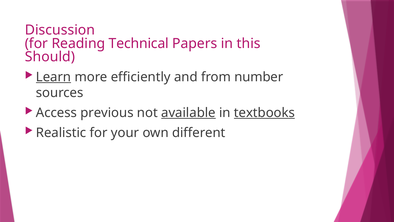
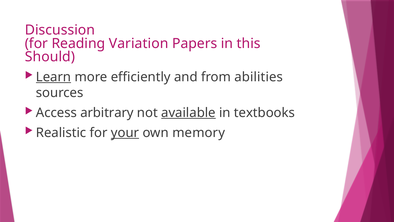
Technical: Technical -> Variation (139, 43)
number: number -> abilities (259, 77)
previous: previous -> arbitrary (107, 113)
textbooks underline: present -> none (264, 113)
your underline: none -> present (125, 132)
different: different -> memory (199, 132)
